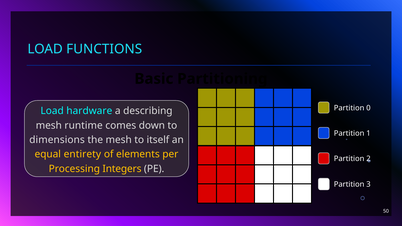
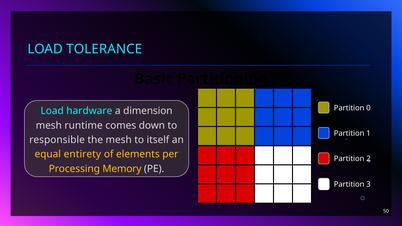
FUNCTIONS: FUNCTIONS -> TOLERANCE (104, 49)
describing: describing -> dimension (148, 111)
dimensions: dimensions -> responsible (57, 140)
Integers: Integers -> Memory (122, 169)
